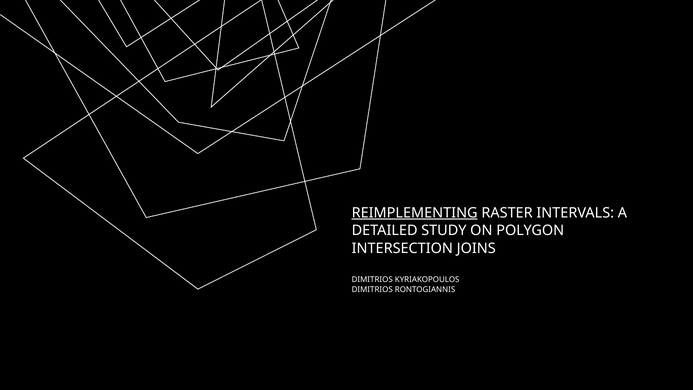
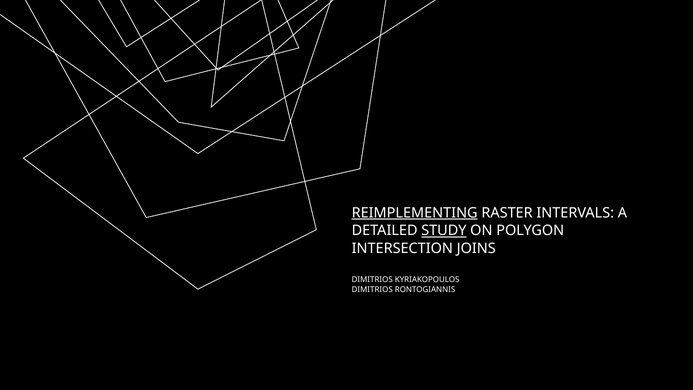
STUDY underline: none -> present (444, 231)
